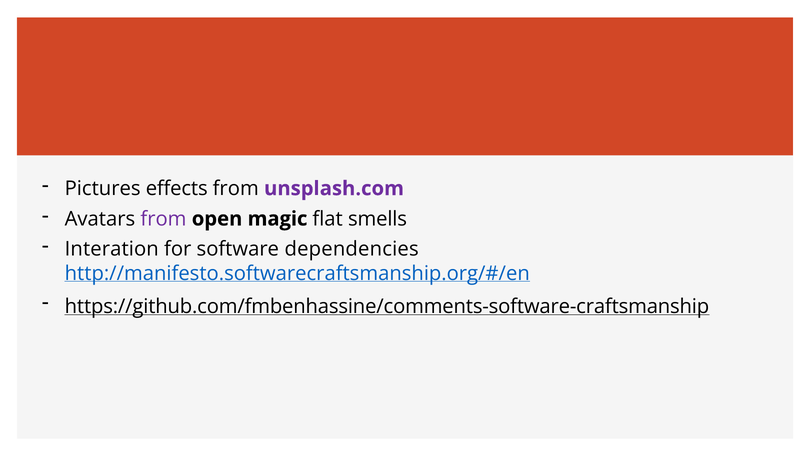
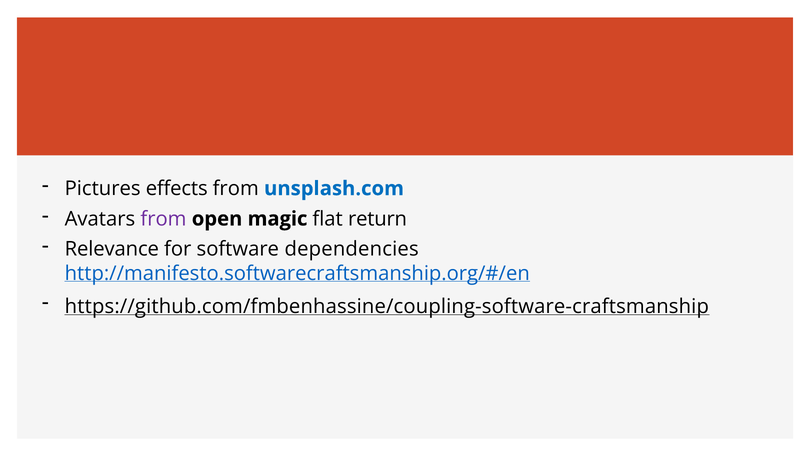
unsplash.com colour: purple -> blue (334, 188)
smells: smells -> return (378, 219)
Interation: Interation -> Relevance (112, 249)
https://github.com/fmbenhassine/comments-software-craftsmanship: https://github.com/fmbenhassine/comments-software-craftsmanship -> https://github.com/fmbenhassine/coupling-software-craftsmanship (387, 307)
